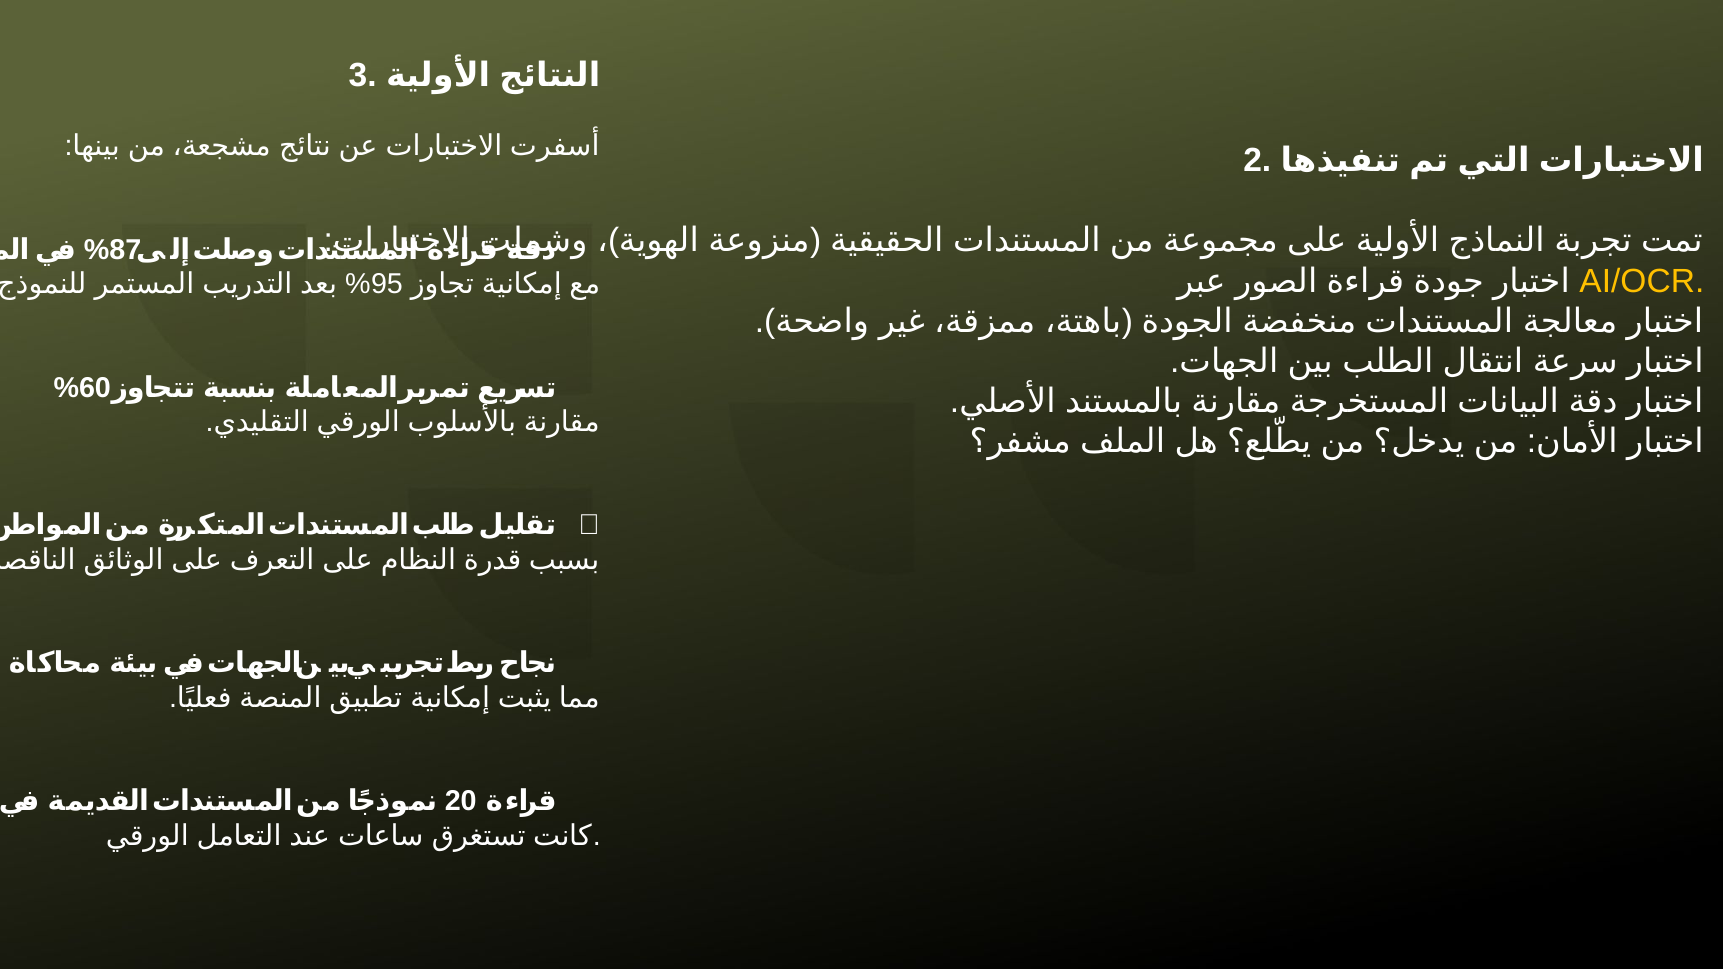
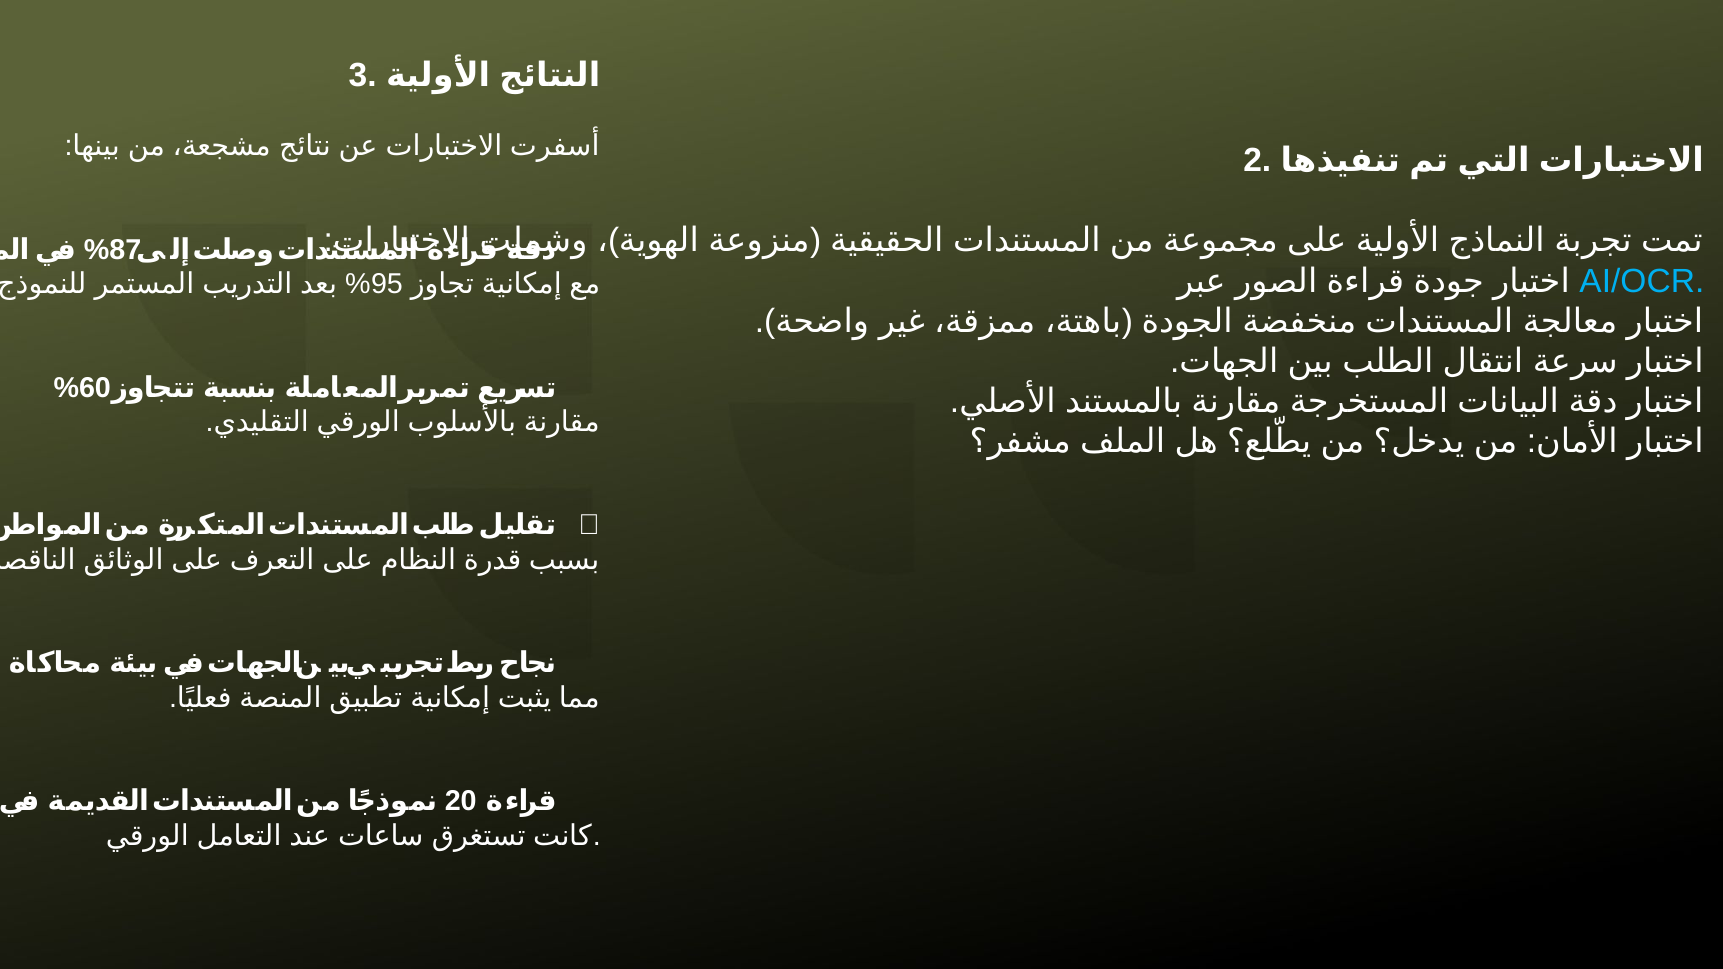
AI/OCR colour: yellow -> light blue (1642, 281)
